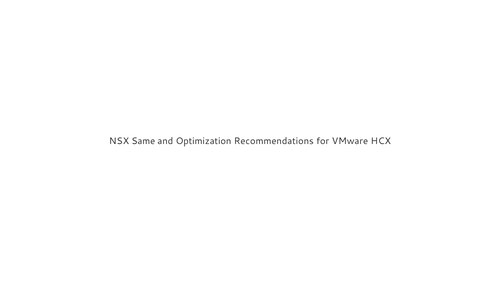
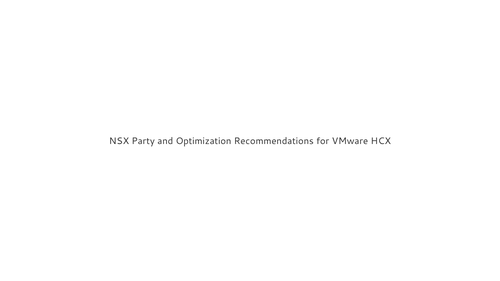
Same: Same -> Party (143, 141)
